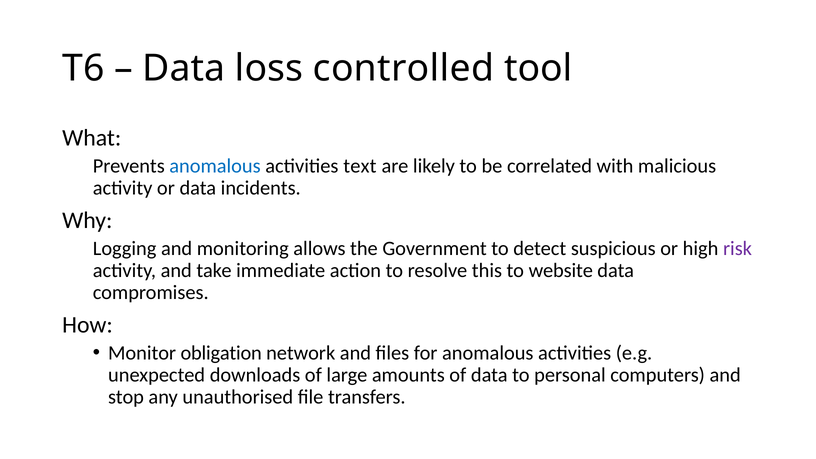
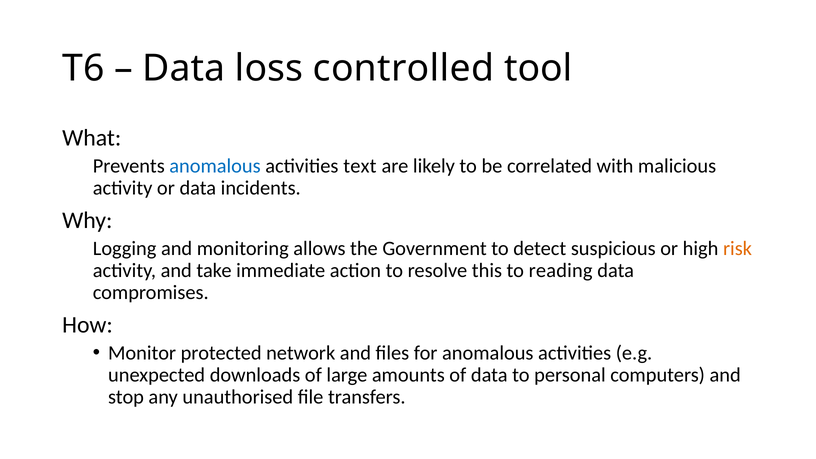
risk colour: purple -> orange (738, 248)
website: website -> reading (561, 271)
obligation: obligation -> protected (221, 353)
